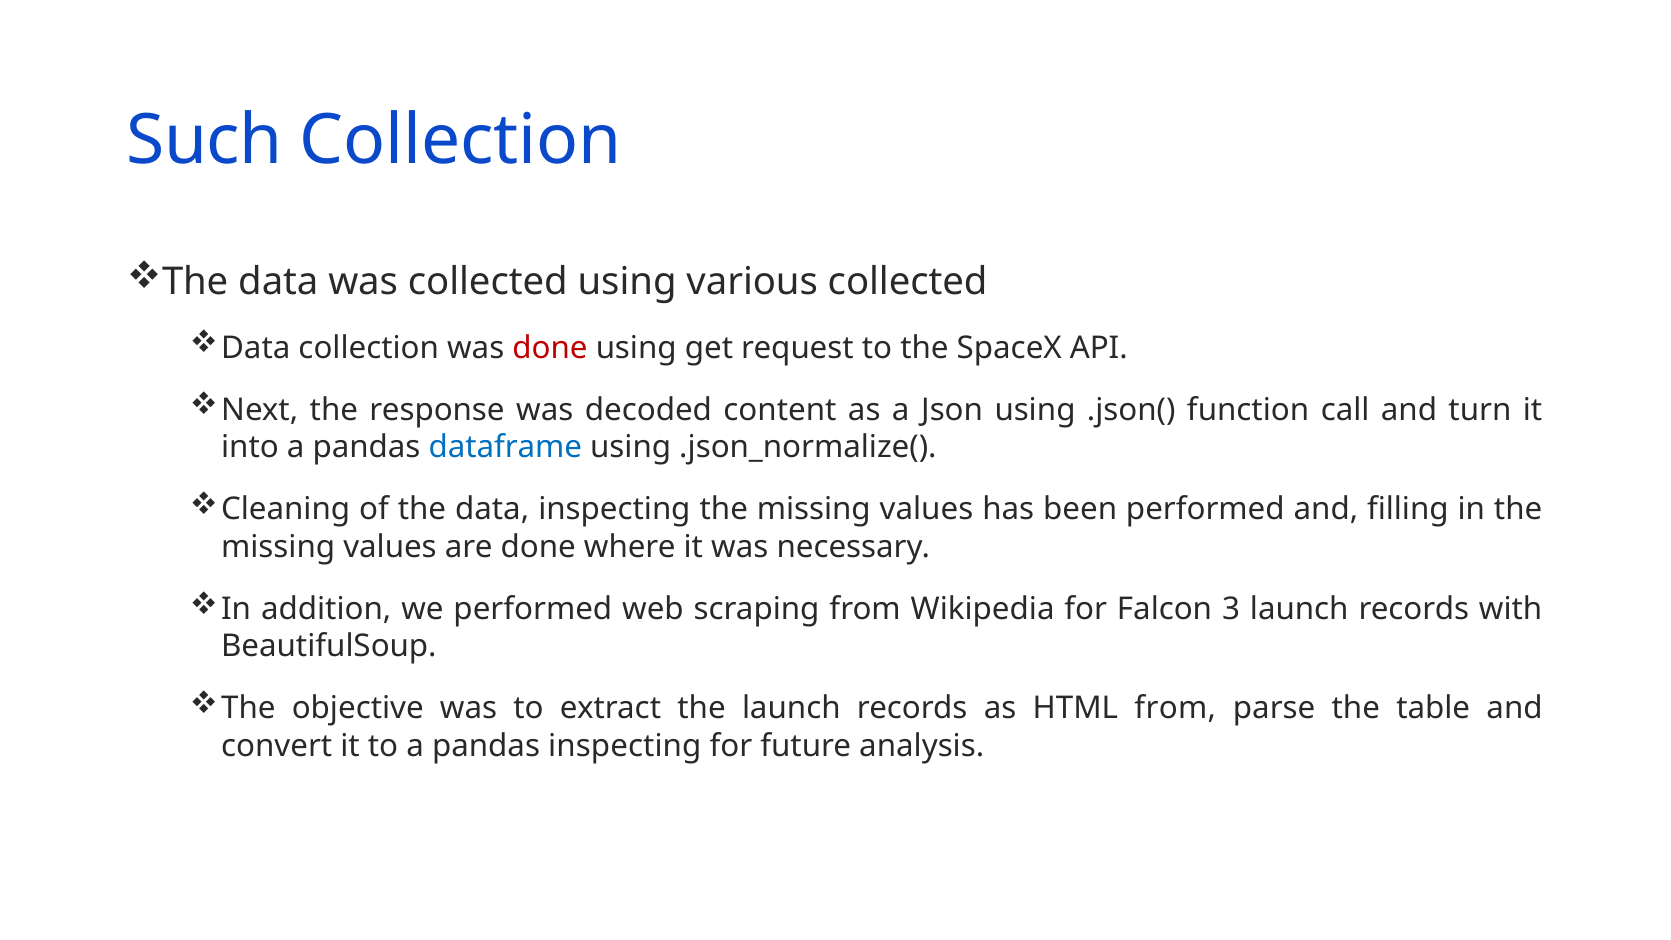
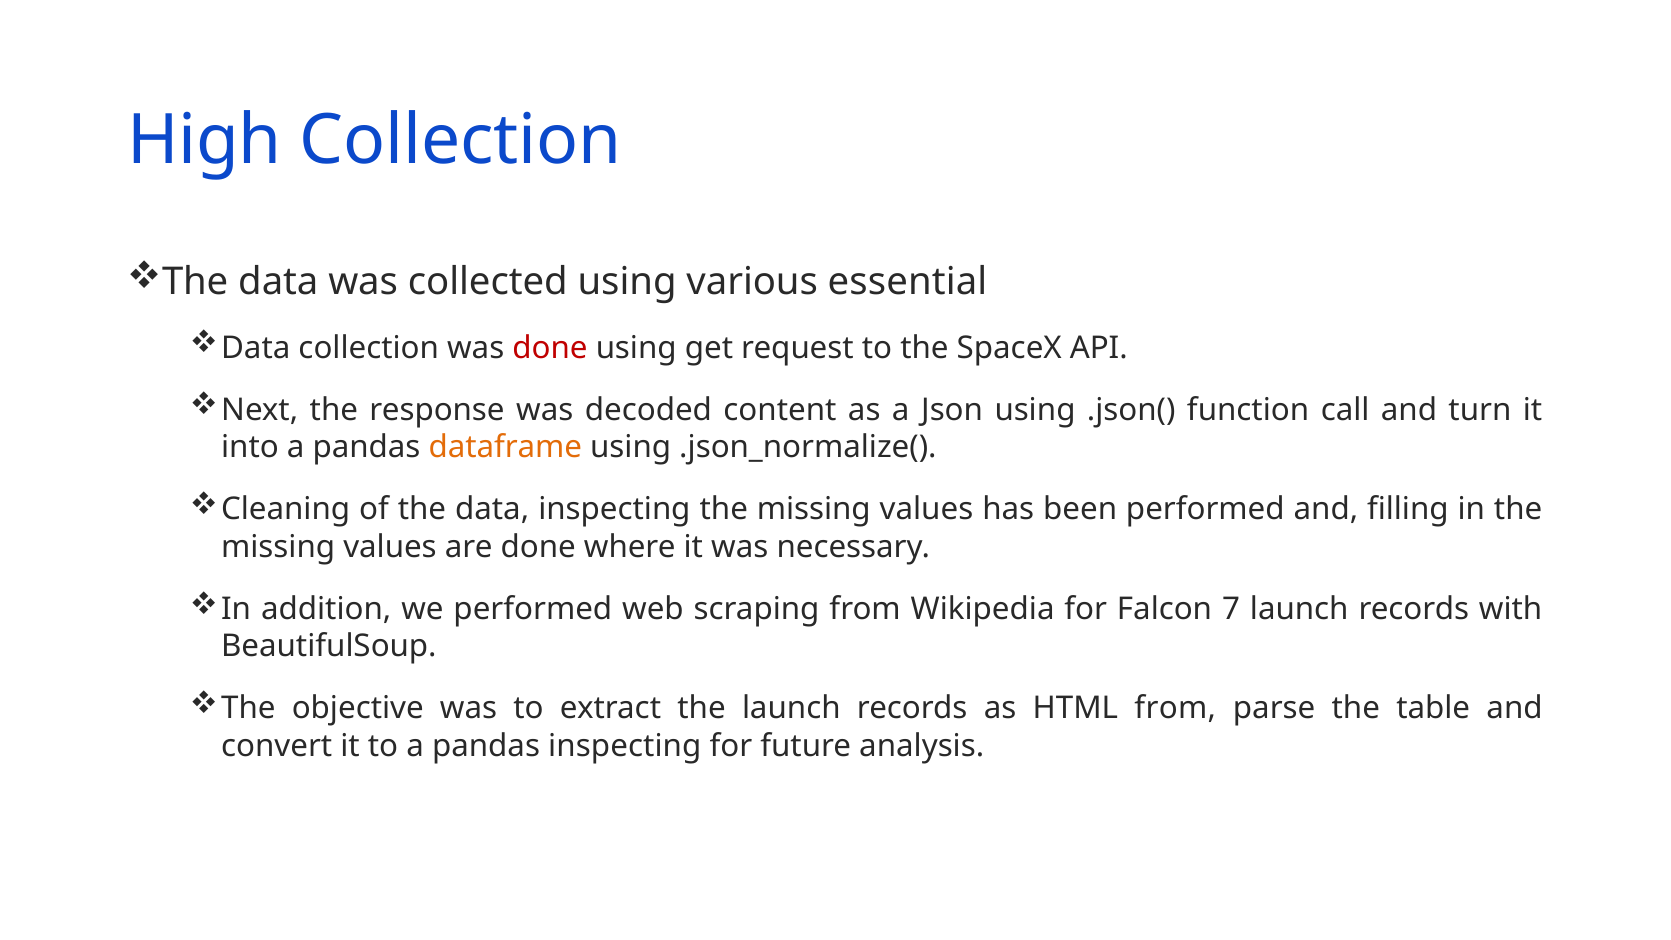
Such: Such -> High (205, 140)
various collected: collected -> essential (907, 282)
dataframe colour: blue -> orange (505, 447)
3: 3 -> 7 (1231, 609)
